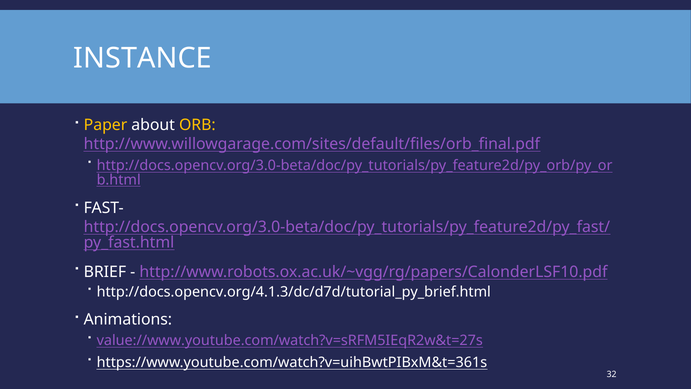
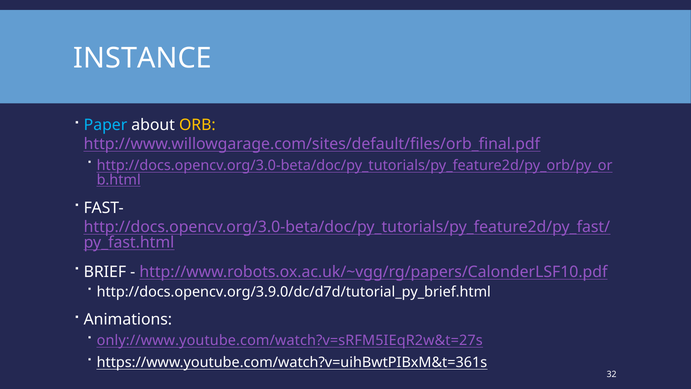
Paper colour: yellow -> light blue (106, 125)
http://docs.opencv.org/4.1.3/dc/d7d/tutorial_py_brief.html: http://docs.opencv.org/4.1.3/dc/d7d/tutorial_py_brief.html -> http://docs.opencv.org/3.9.0/dc/d7d/tutorial_py_brief.html (294, 292)
value://www.youtube.com/watch?v=sRFM5IEqR2w&t=27s: value://www.youtube.com/watch?v=sRFM5IEqR2w&t=27s -> only://www.youtube.com/watch?v=sRFM5IEqR2w&t=27s (290, 340)
